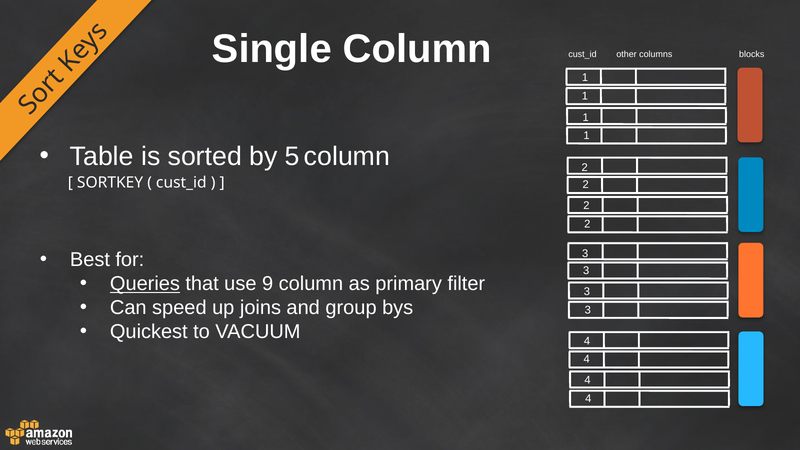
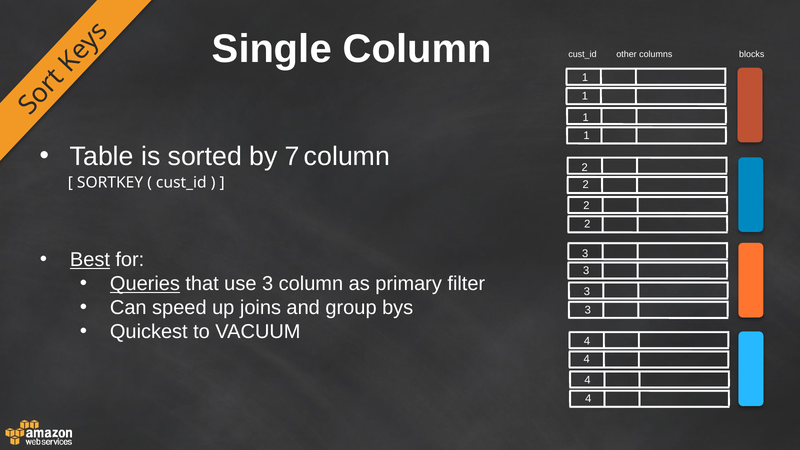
5: 5 -> 7 (292, 156)
Best underline: none -> present (90, 260)
use 9: 9 -> 3 (268, 284)
